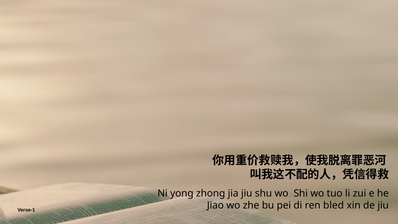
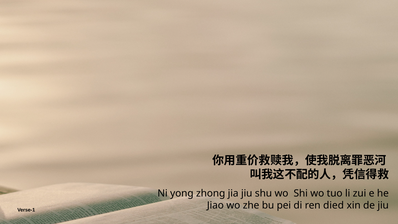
bled: bled -> died (334, 205)
